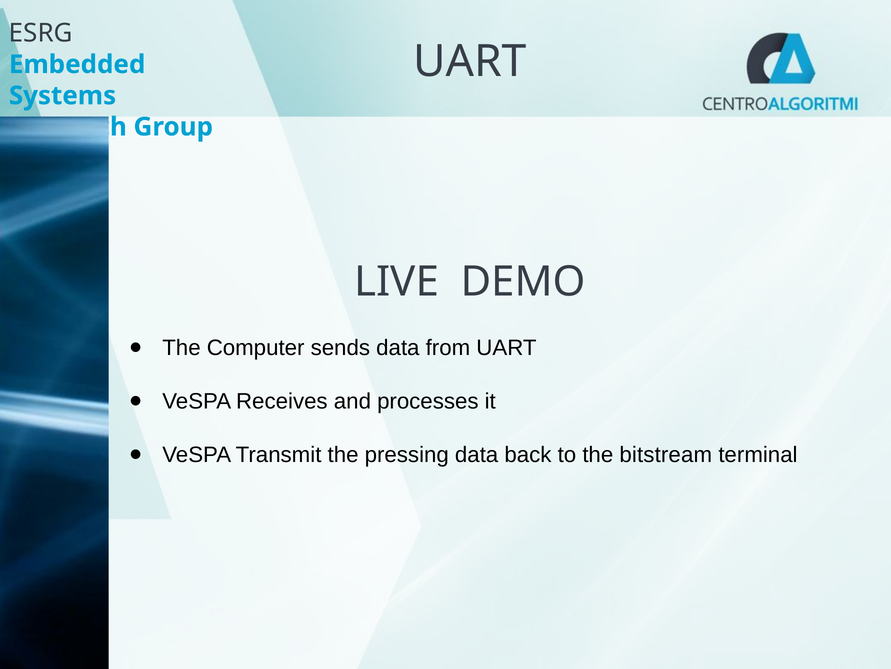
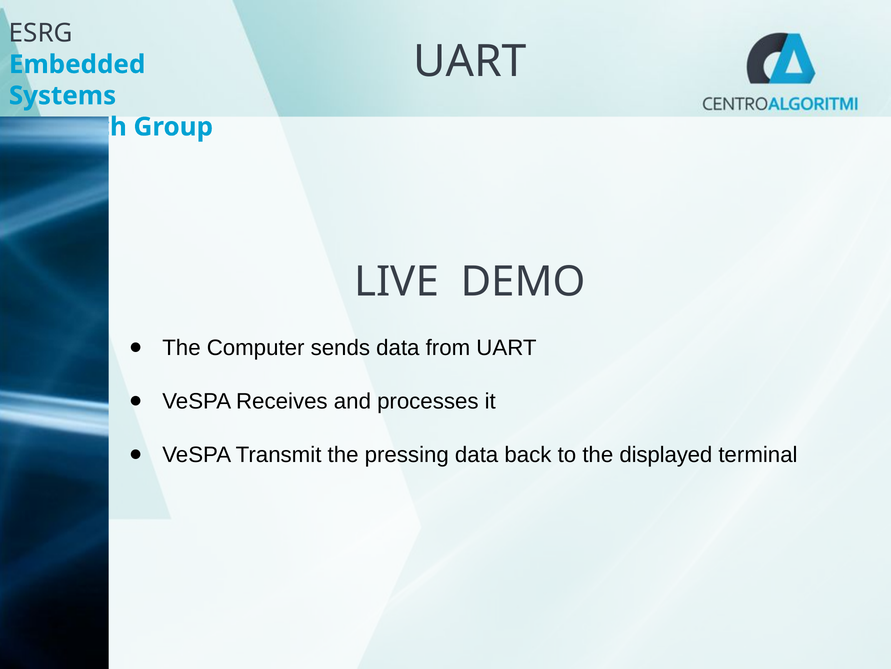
bitstream: bitstream -> displayed (666, 454)
